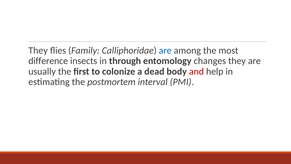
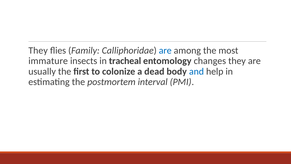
difference: difference -> immature (48, 61)
through: through -> tracheal (125, 61)
and colour: red -> blue (196, 71)
